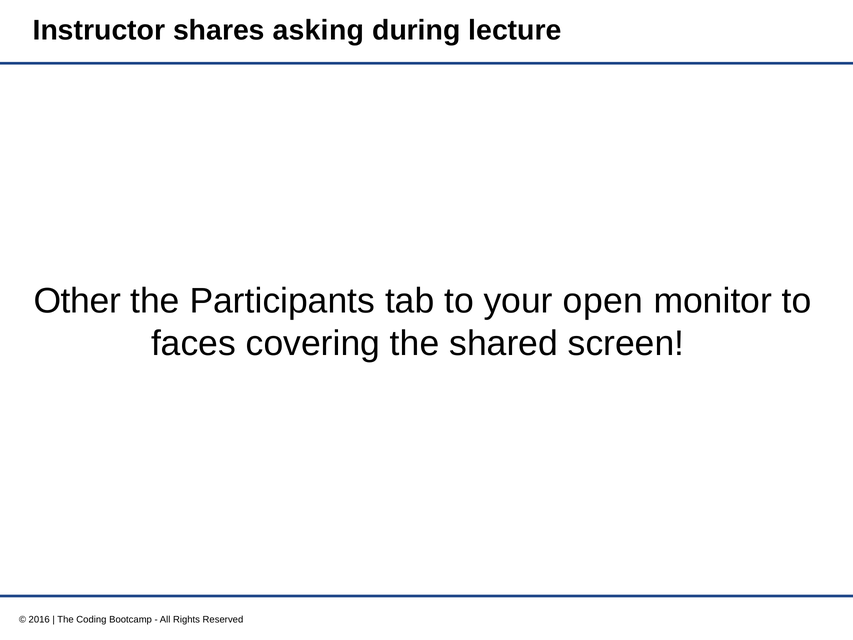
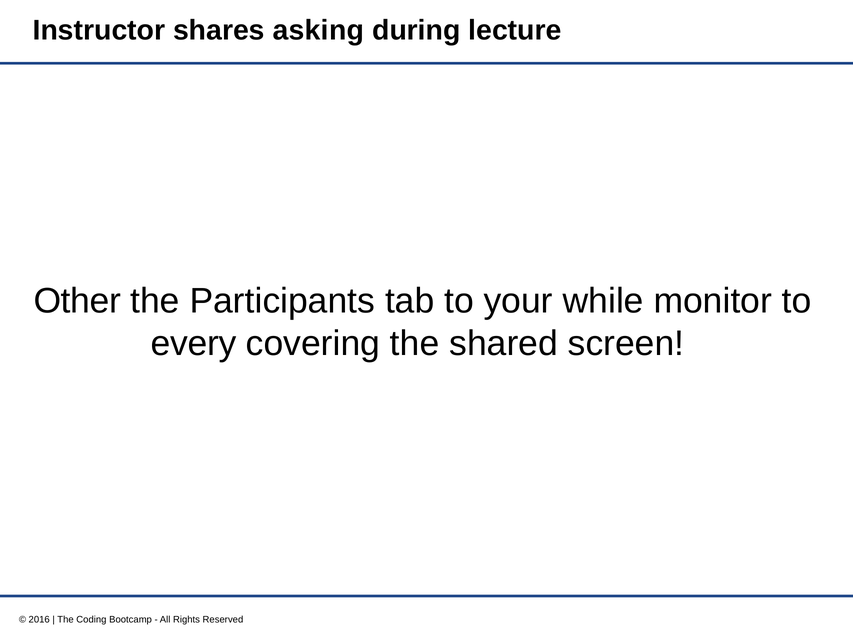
open: open -> while (603, 301)
faces: faces -> every (194, 343)
